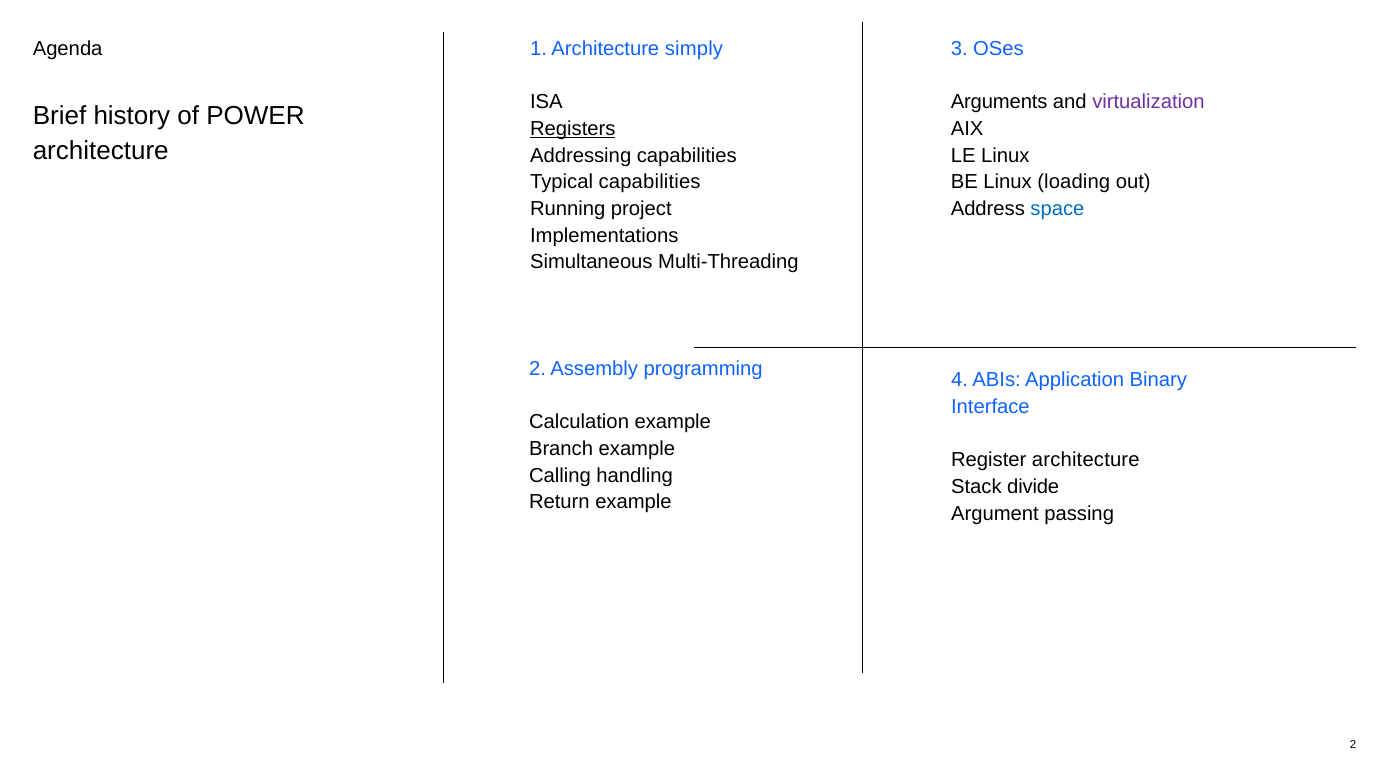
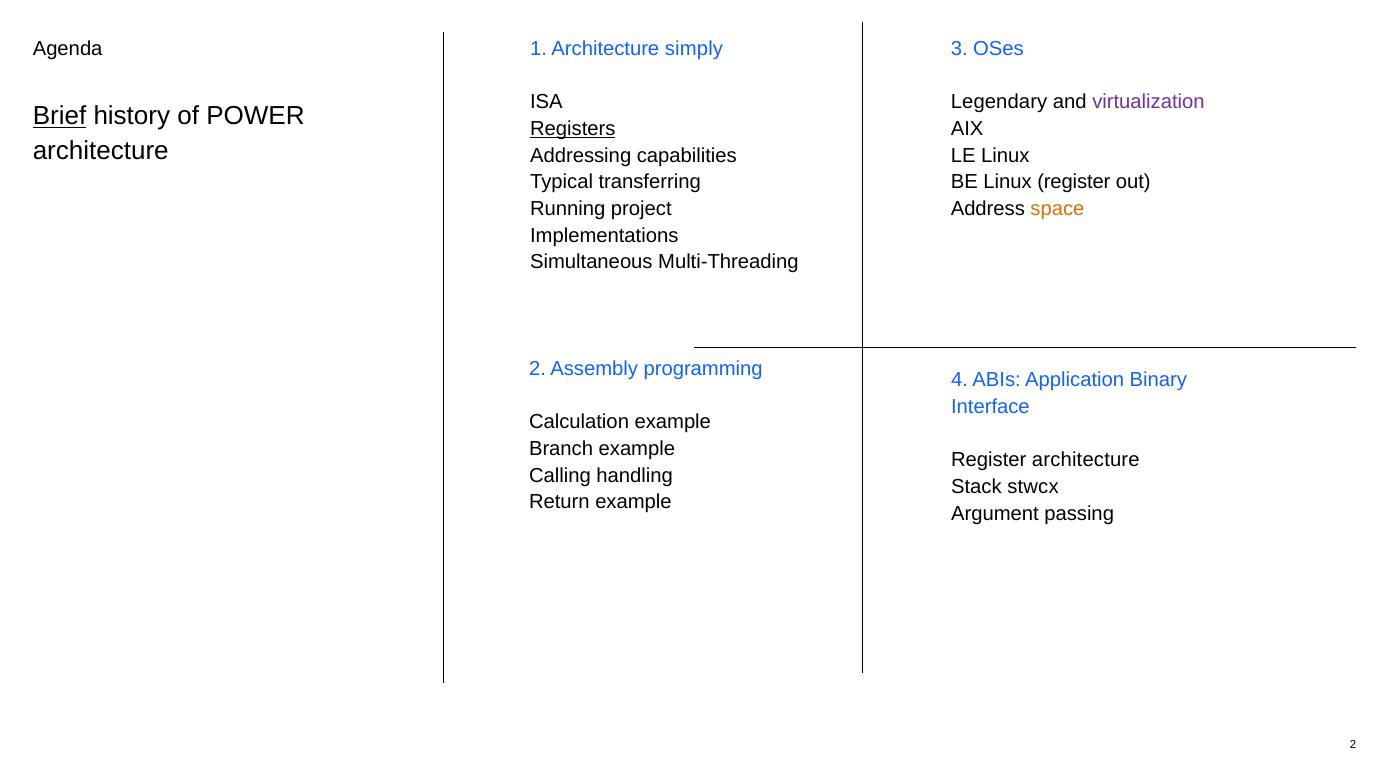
Arguments: Arguments -> Legendary (999, 102)
Brief underline: none -> present (60, 116)
Typical capabilities: capabilities -> transferring (650, 182)
Linux loading: loading -> register (1074, 182)
space colour: blue -> orange (1057, 209)
divide: divide -> stwcx (1033, 487)
